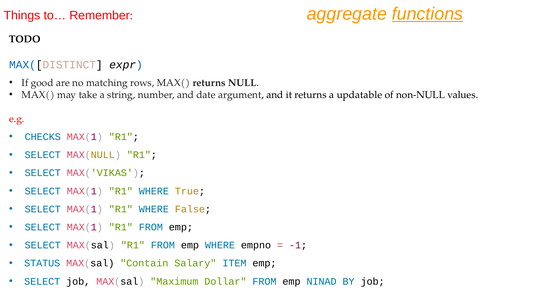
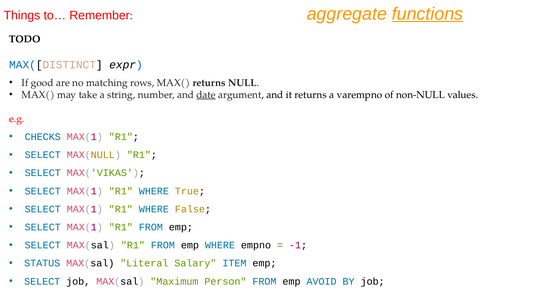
date underline: none -> present (206, 95)
updatable: updatable -> varempno (360, 95)
Contain: Contain -> Literal (144, 263)
Dollar: Dollar -> Person (225, 281)
NINAD: NINAD -> AVOID (322, 281)
